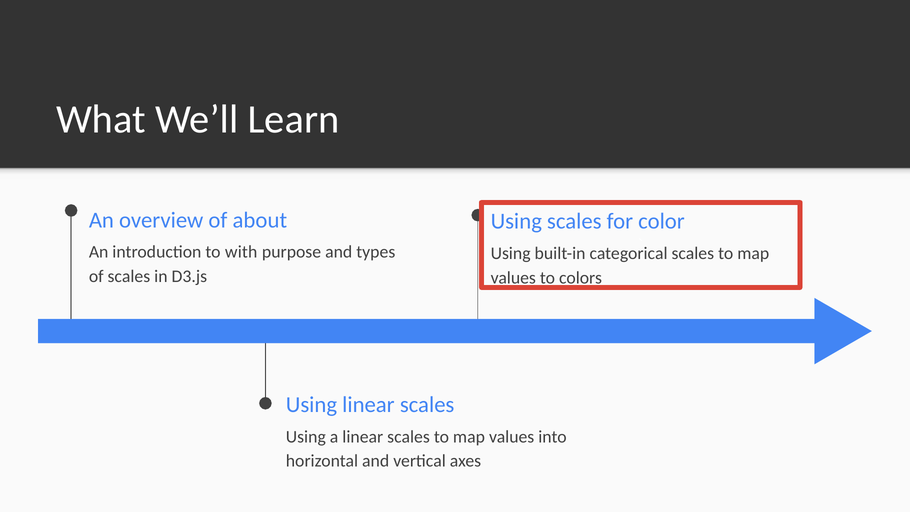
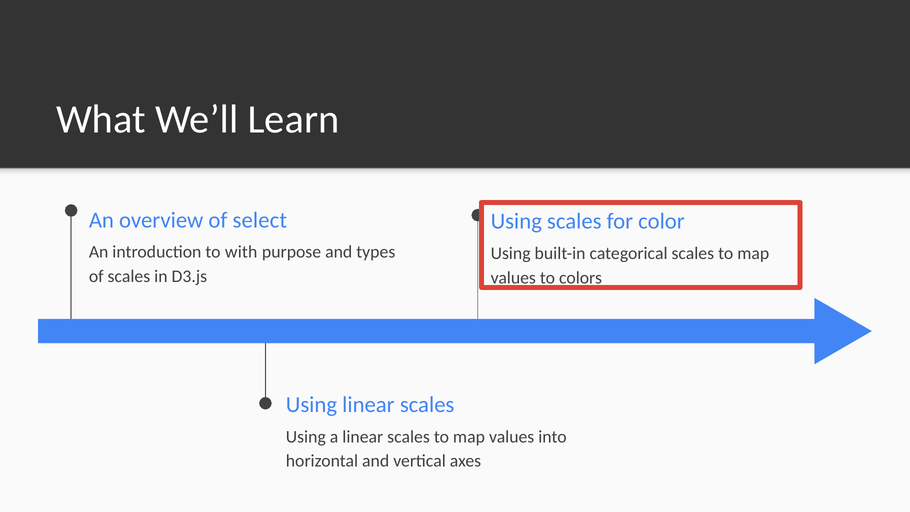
about: about -> select (260, 220)
